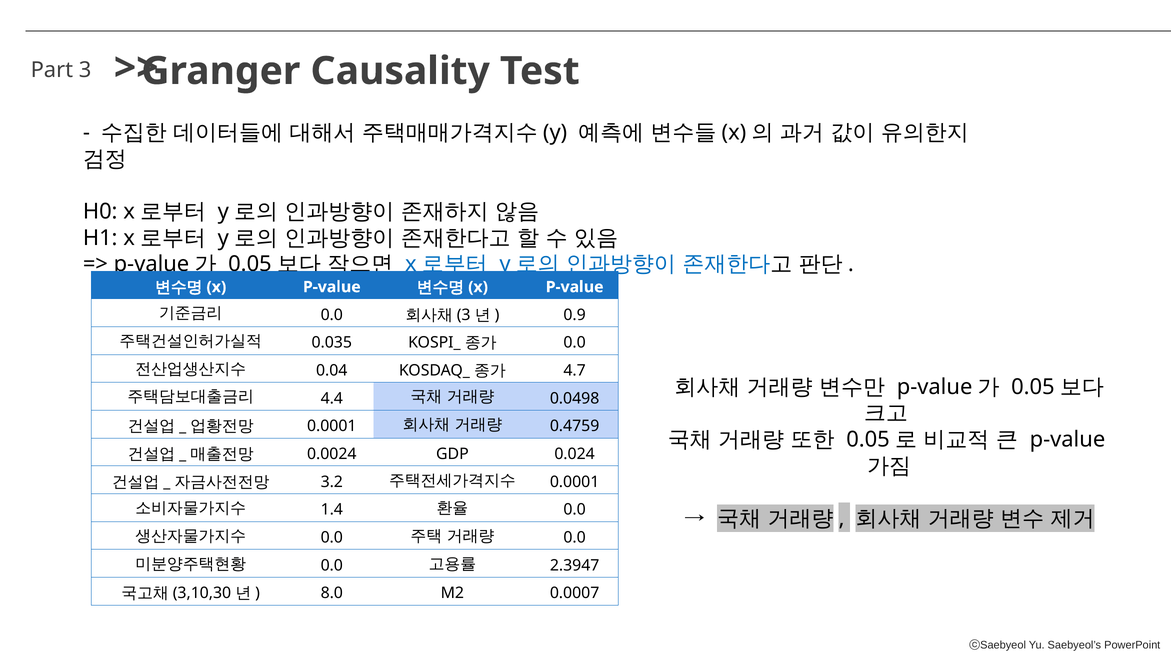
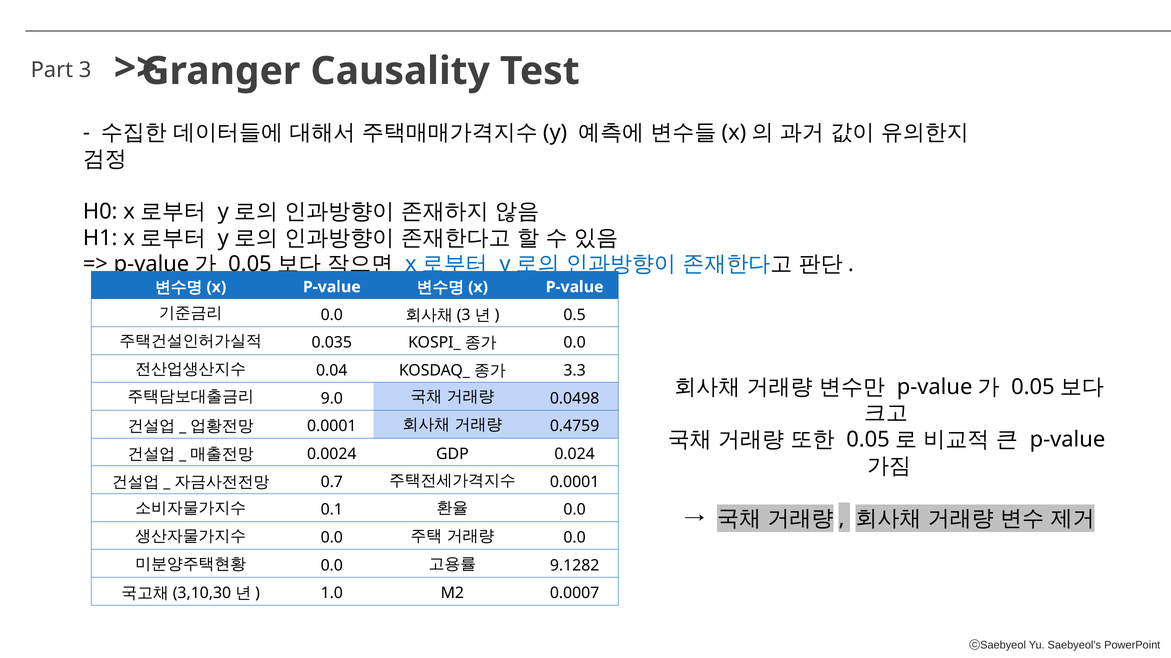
0.9: 0.9 -> 0.5 (575, 315)
4.7: 4.7 -> 3.3 (575, 371)
4.4: 4.4 -> 9.0 (332, 399)
3.2: 3.2 -> 0.7 (332, 482)
1.4: 1.4 -> 0.1 (332, 510)
2.3947: 2.3947 -> 9.1282 (575, 566)
8.0: 8.0 -> 1.0 (332, 594)
